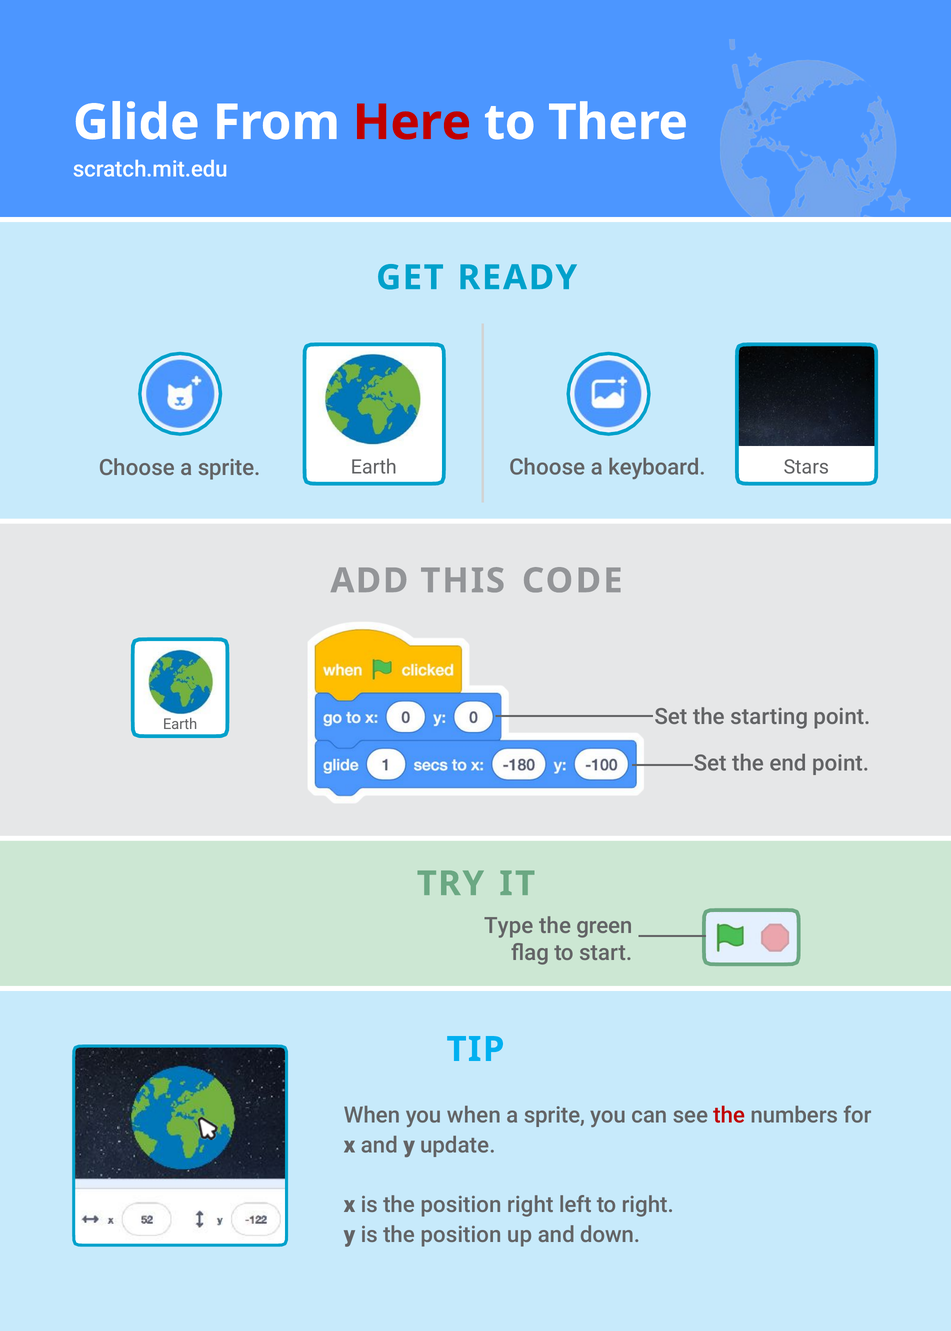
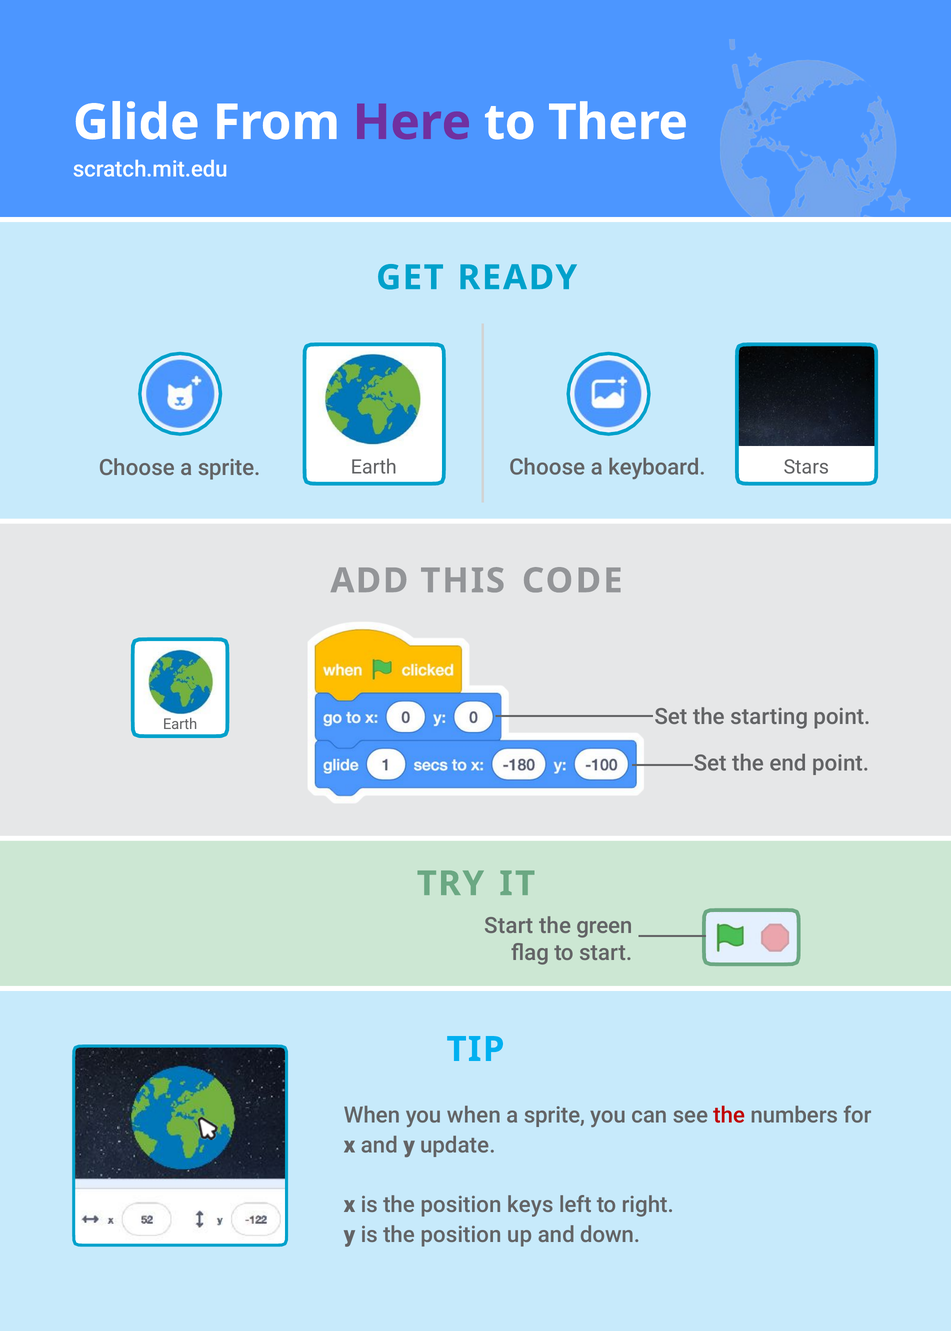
Here colour: red -> purple (412, 123)
Type: Type -> Start (509, 926)
position right: right -> keys (530, 1205)
